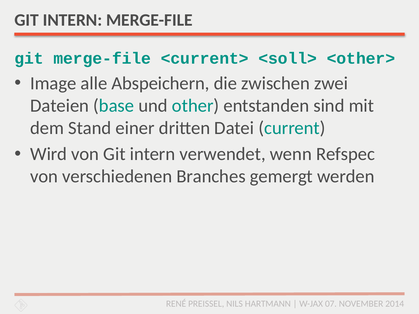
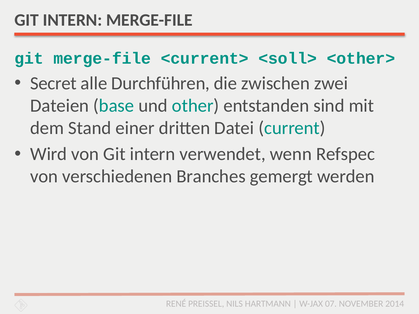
Image: Image -> Secret (53, 83)
Abspeichern: Abspeichern -> Durchführen (161, 83)
